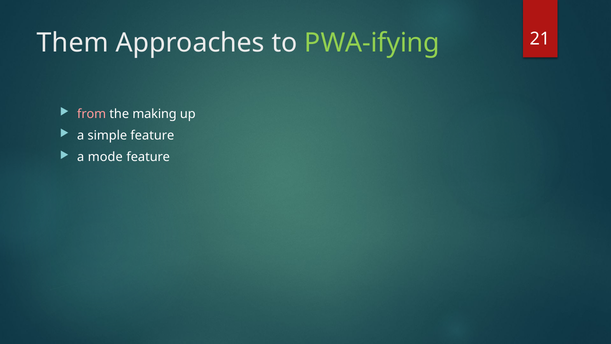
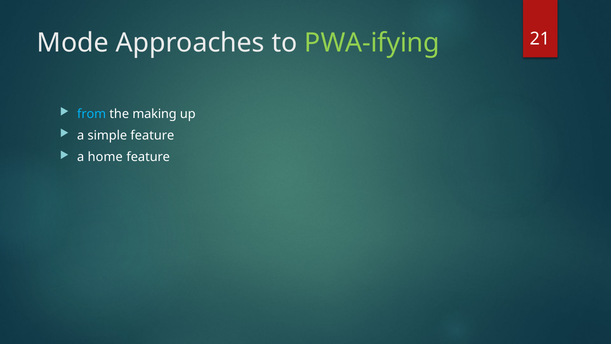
Them: Them -> Mode (73, 43)
from colour: pink -> light blue (92, 114)
mode: mode -> home (105, 157)
